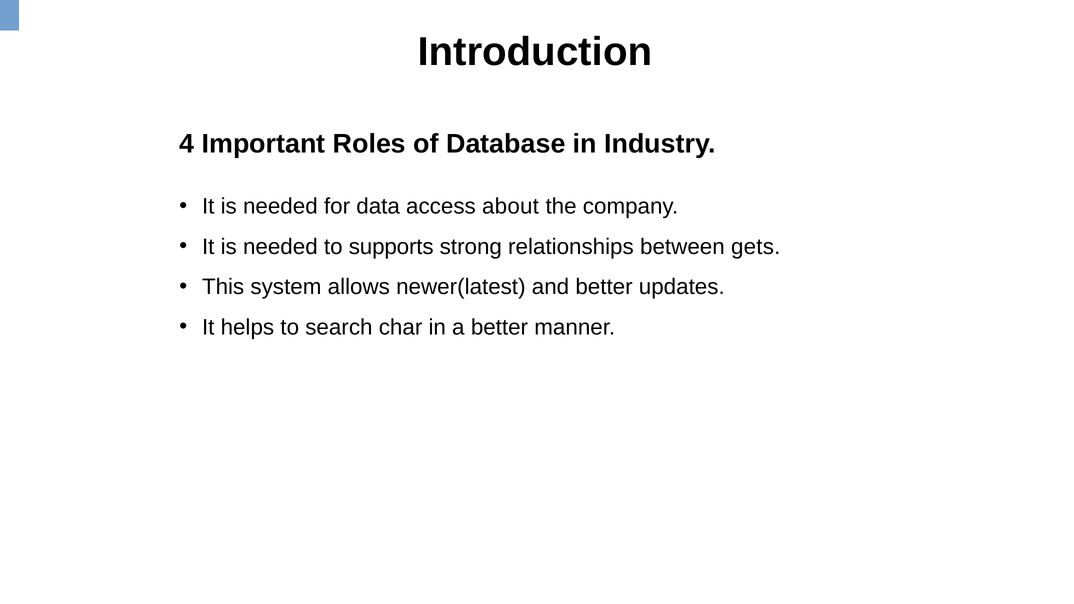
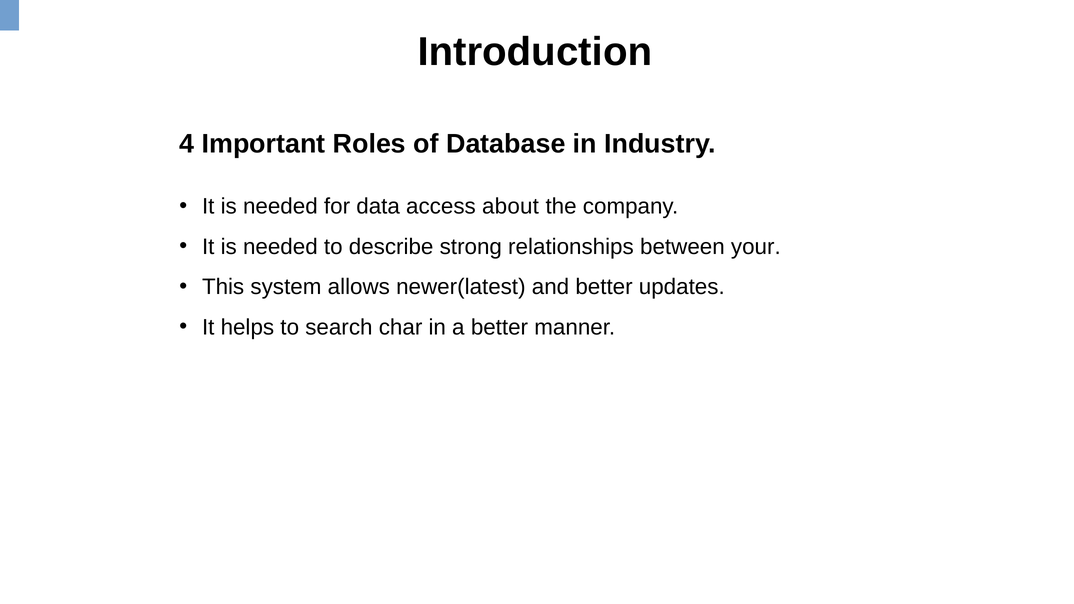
supports: supports -> describe (391, 247)
gets: gets -> your (756, 247)
